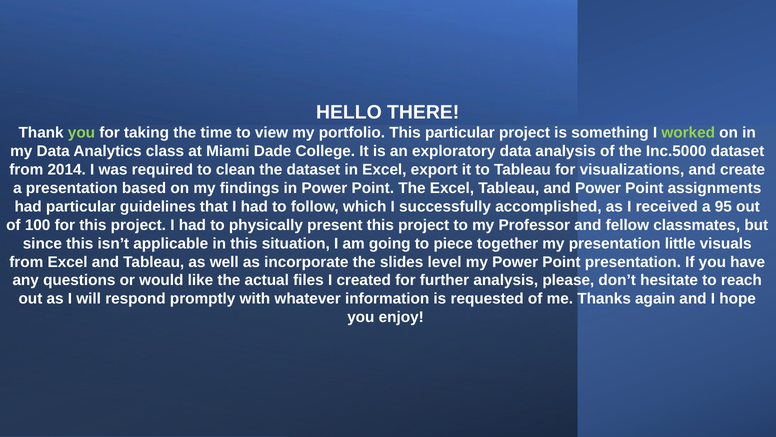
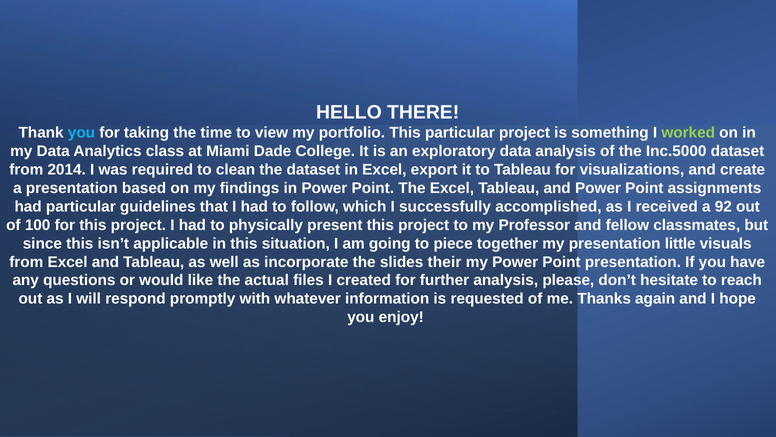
you colour: light green -> light blue (81, 133)
95: 95 -> 92 (723, 206)
level: level -> their (444, 262)
